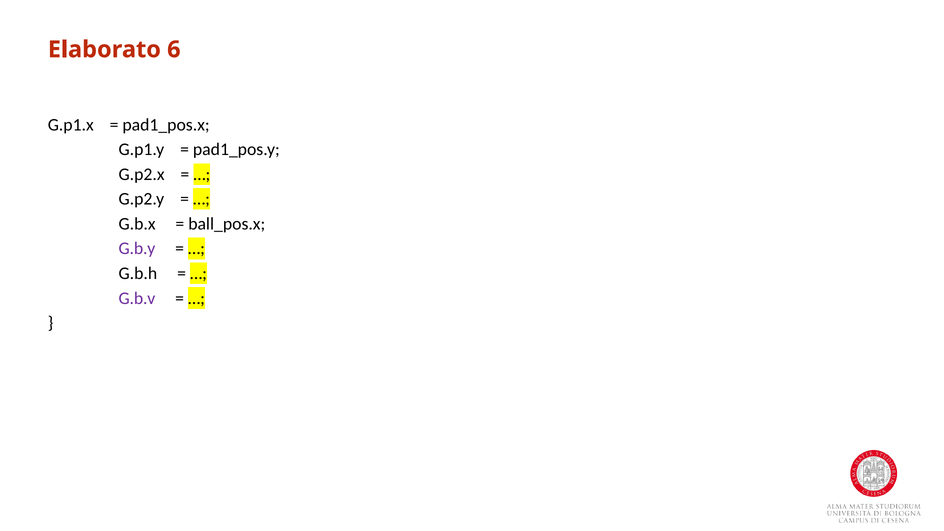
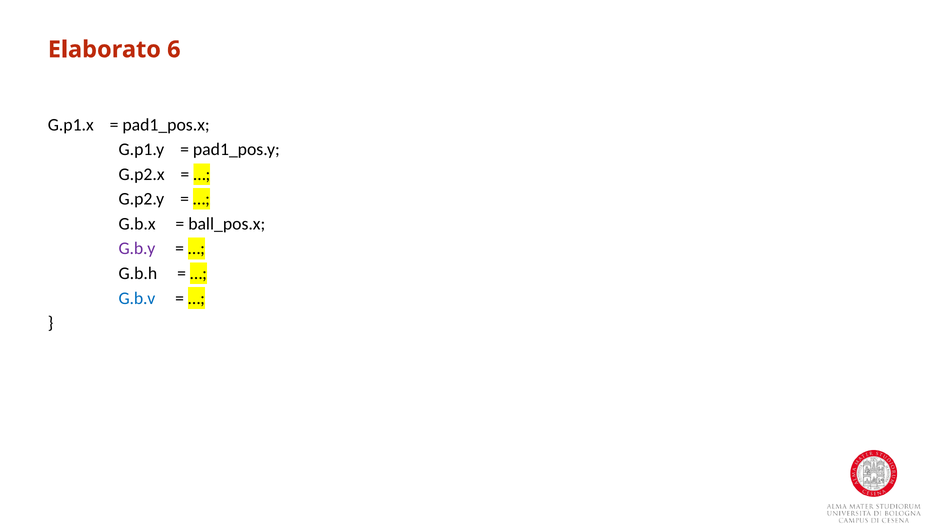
G.b.v colour: purple -> blue (137, 298)
